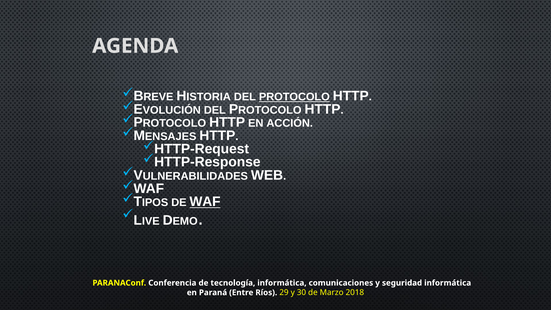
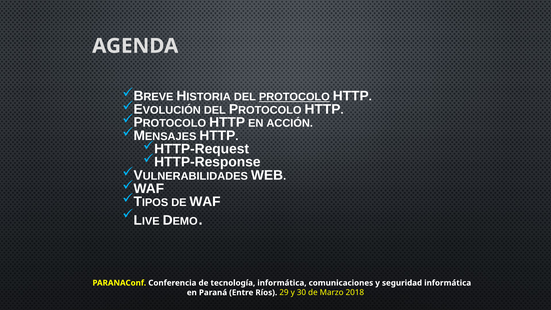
WAF underline: present -> none (205, 202)
